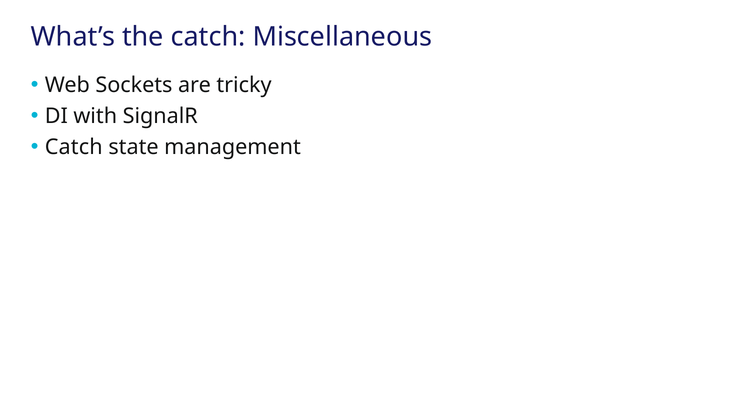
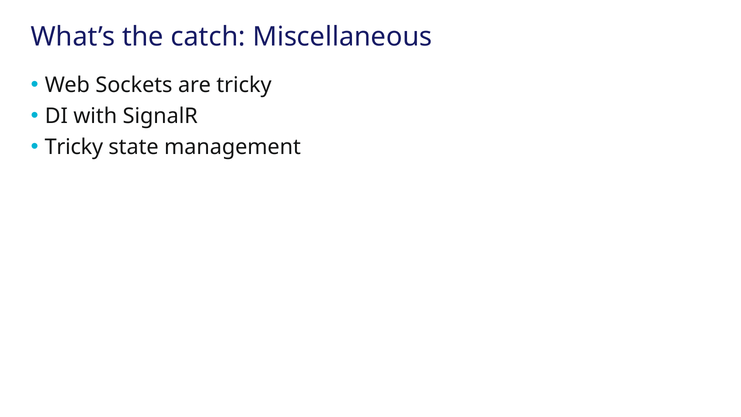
Catch: Catch -> Tricky (74, 147)
